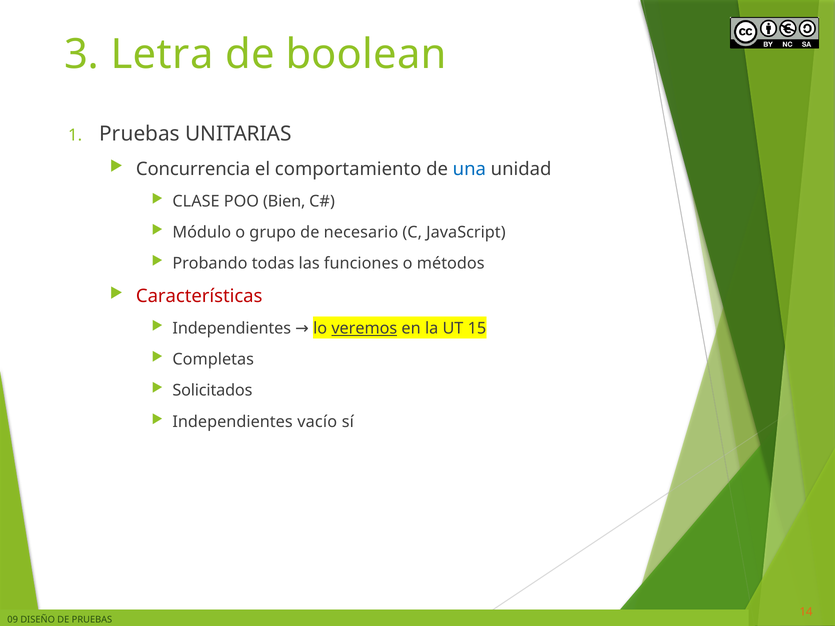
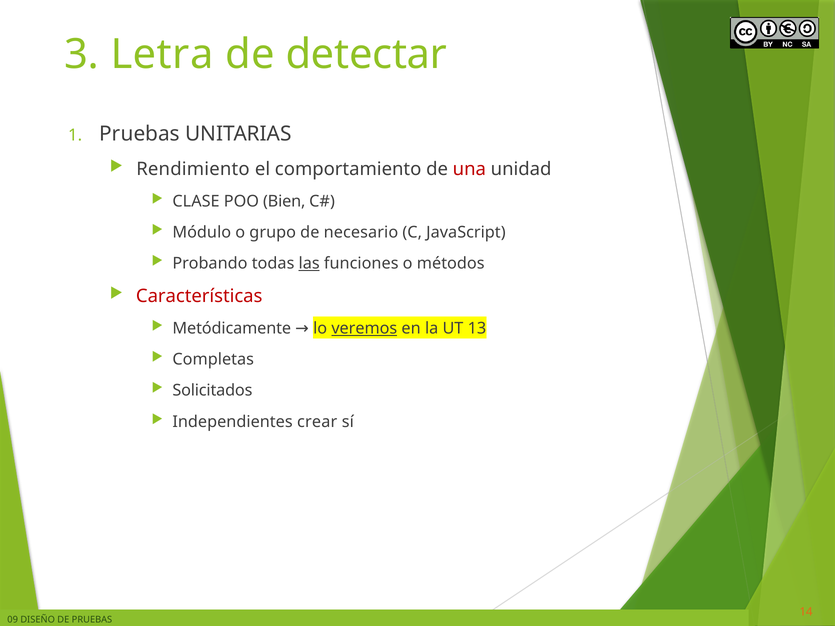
boolean: boolean -> detectar (366, 54)
Concurrencia: Concurrencia -> Rendimiento (193, 169)
una colour: blue -> red (469, 169)
las underline: none -> present (309, 264)
Independientes: Independientes -> Metódicamente (232, 329)
15: 15 -> 13 (477, 329)
vacío: vacío -> crear (317, 422)
